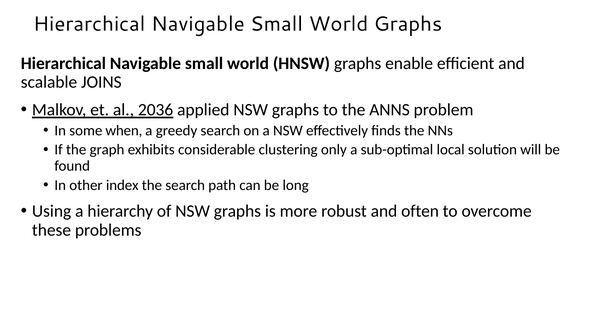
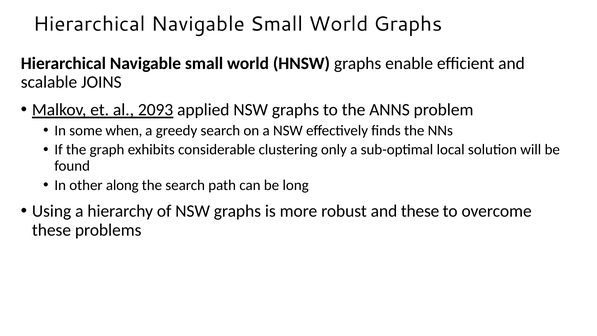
2036: 2036 -> 2093 (156, 110)
index: index -> along (122, 185)
and often: often -> these (420, 211)
